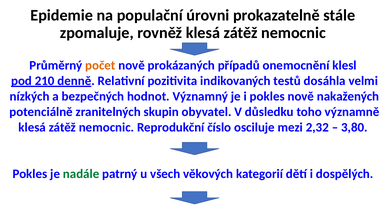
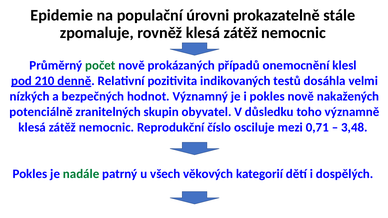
počet colour: orange -> green (100, 65)
2,32: 2,32 -> 0,71 (317, 128)
3,80: 3,80 -> 3,48 (354, 128)
